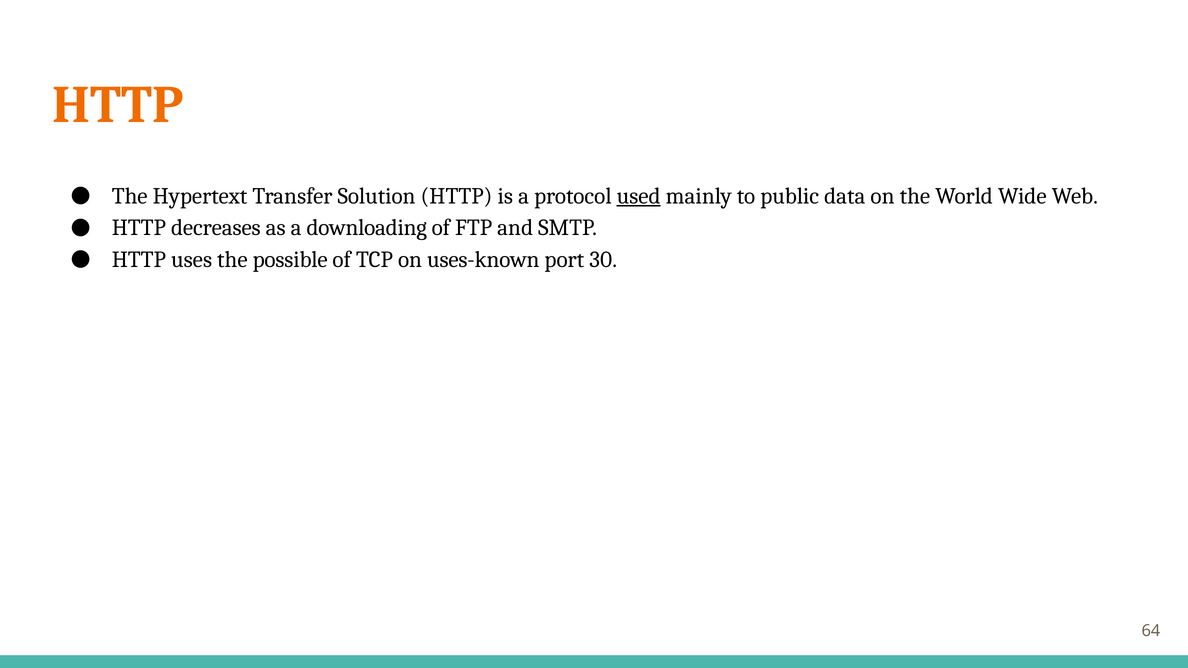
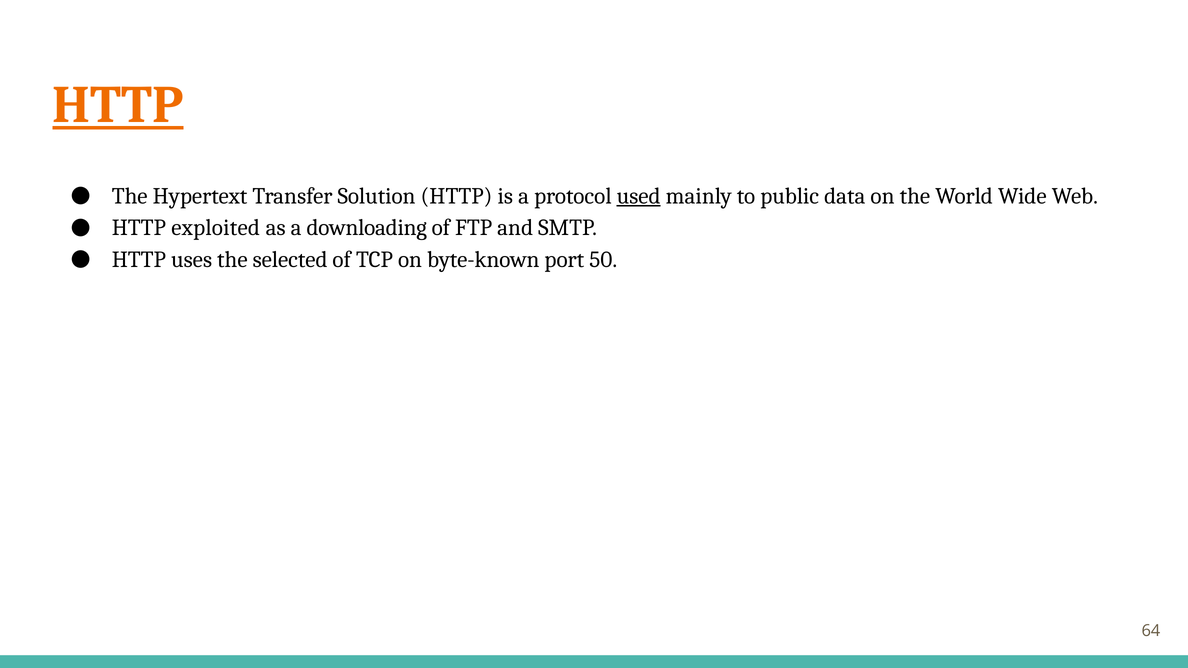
HTTP underline: none -> present (118, 105)
decreases: decreases -> exploited (216, 228)
possible: possible -> selected (290, 260)
uses-known: uses-known -> byte-known (483, 260)
30: 30 -> 50 (603, 260)
